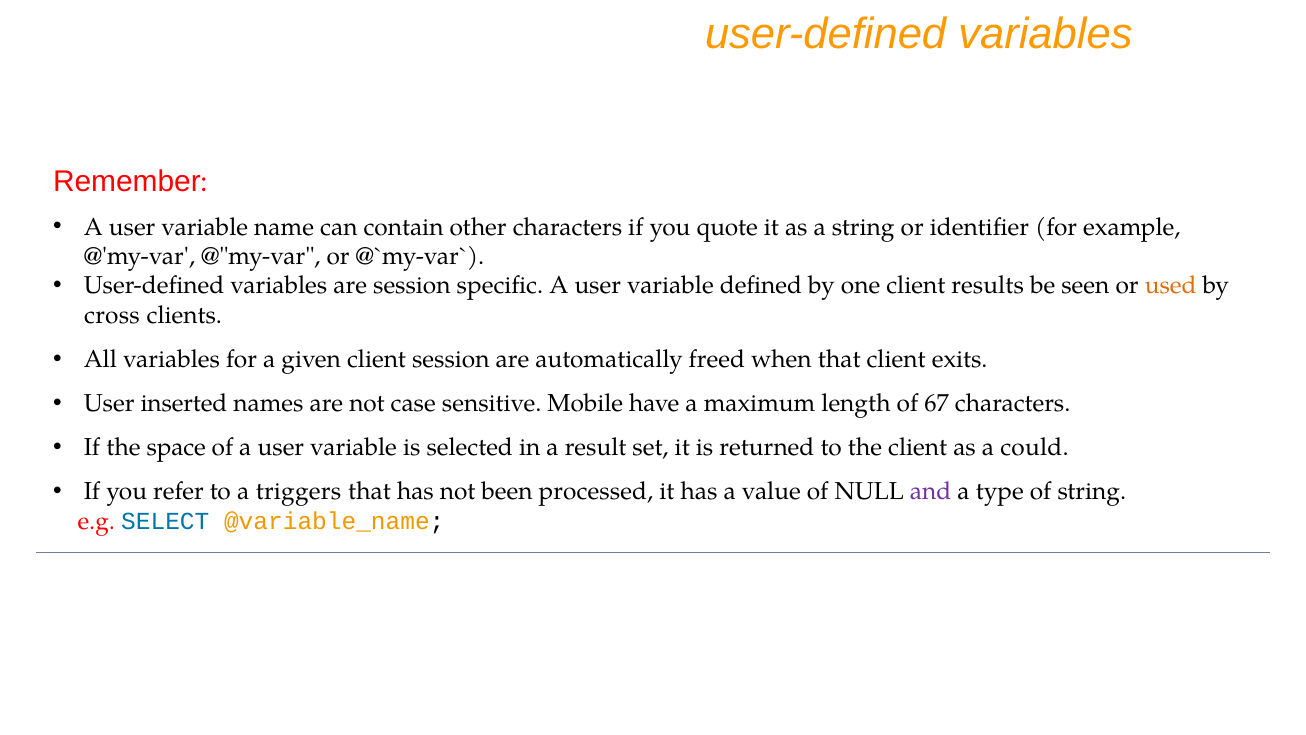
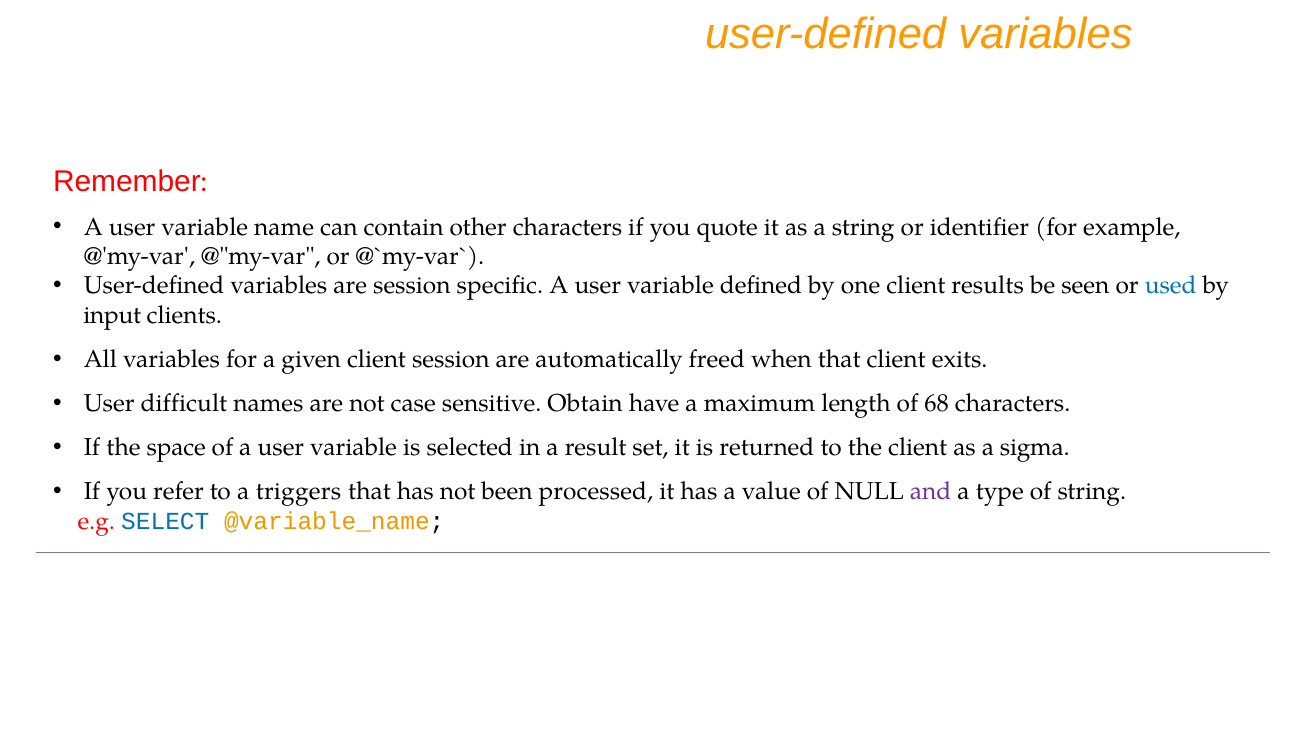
used colour: orange -> blue (1171, 286)
cross: cross -> input (112, 315)
inserted: inserted -> difficult (184, 403)
Mobile: Mobile -> Obtain (585, 403)
67: 67 -> 68 (937, 403)
could: could -> sigma (1035, 447)
